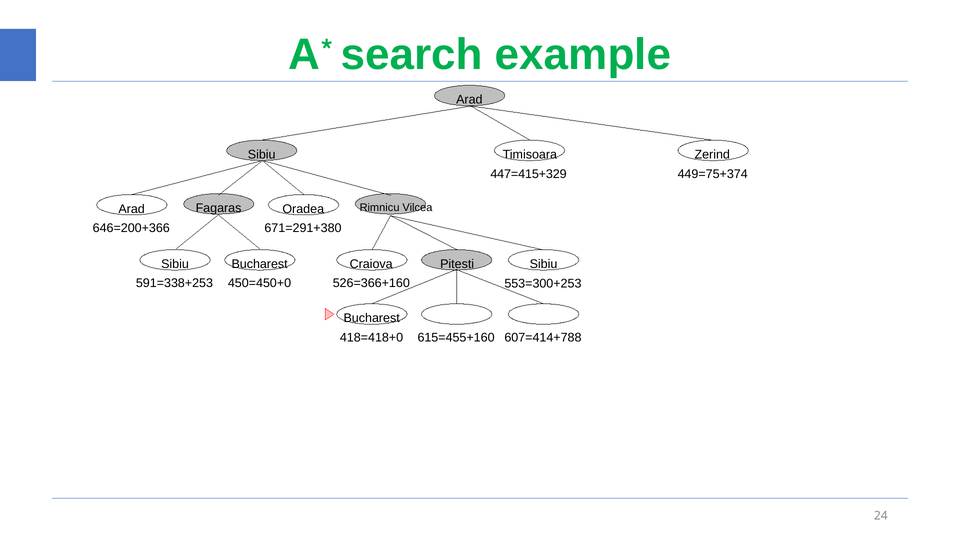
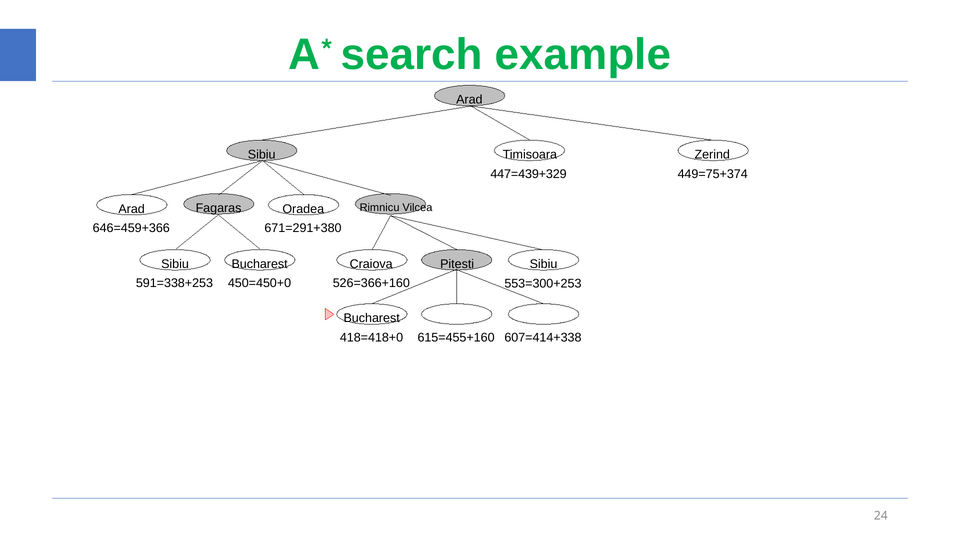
447=415+329: 447=415+329 -> 447=439+329 (528, 174)
646=200+366: 646=200+366 -> 646=459+366 (131, 228)
607=414+788: 607=414+788 -> 607=414+338 (543, 337)
